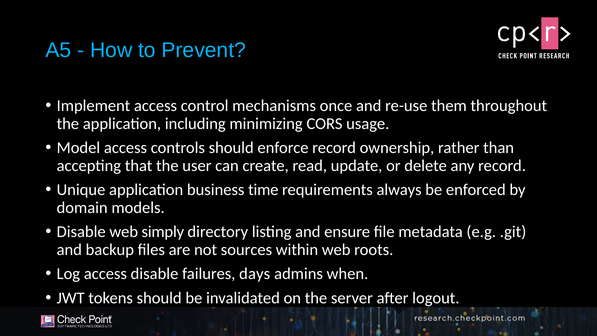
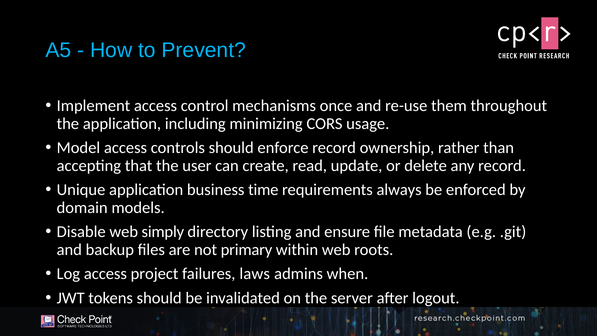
sources: sources -> primary (247, 250)
access disable: disable -> project (155, 274)
days: days -> laws (255, 274)
